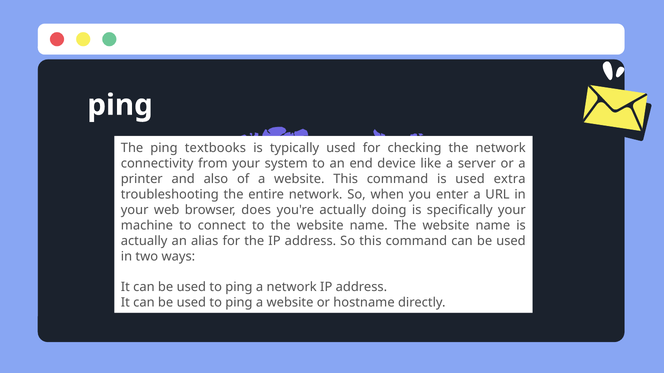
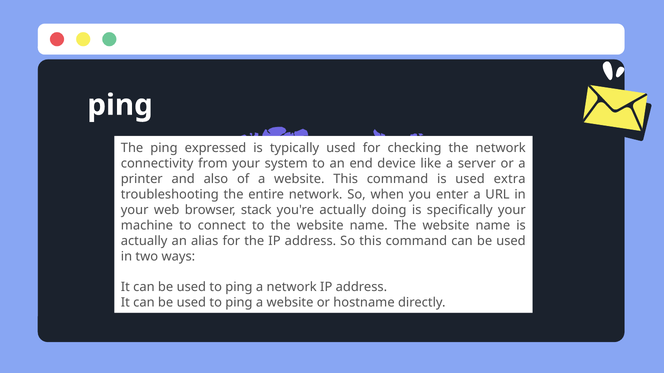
textbooks: textbooks -> expressed (215, 148)
does: does -> stack (256, 210)
